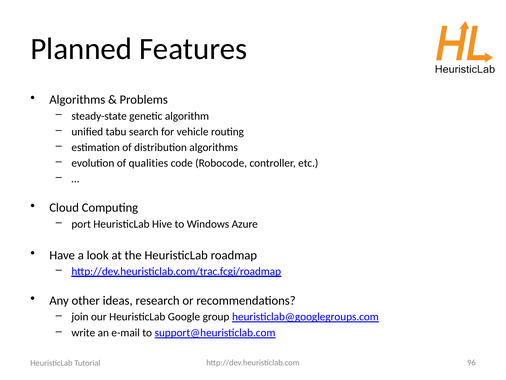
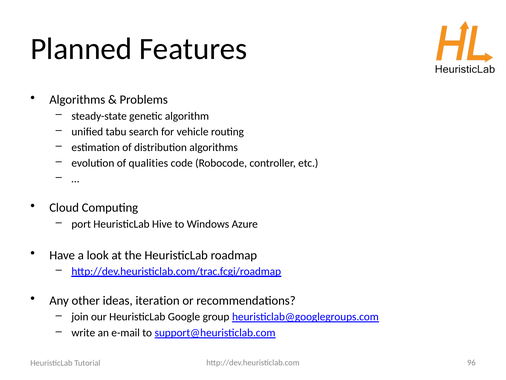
research: research -> iteration (158, 300)
